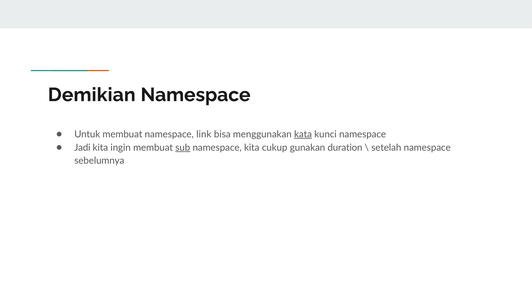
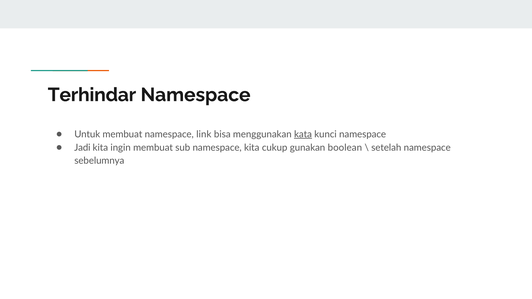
Demikian: Demikian -> Terhindar (92, 95)
sub underline: present -> none (183, 148)
duration: duration -> boolean (345, 148)
